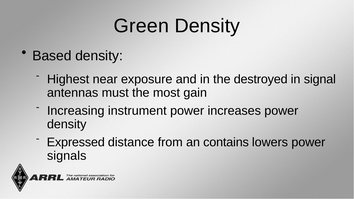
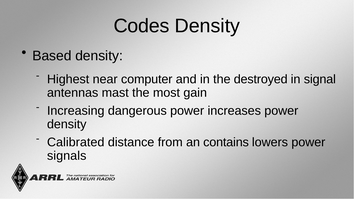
Green: Green -> Codes (141, 26)
exposure: exposure -> computer (147, 79)
must: must -> mast (115, 93)
instrument: instrument -> dangerous (137, 111)
Expressed: Expressed -> Calibrated (76, 142)
